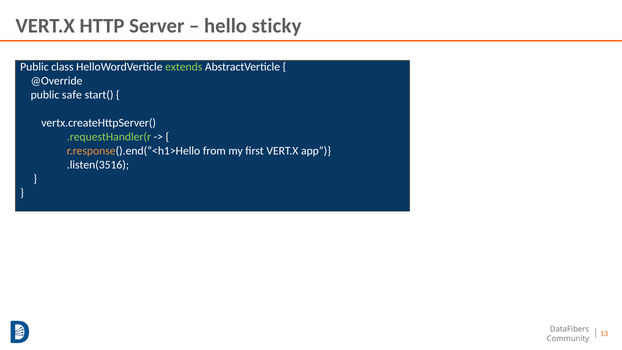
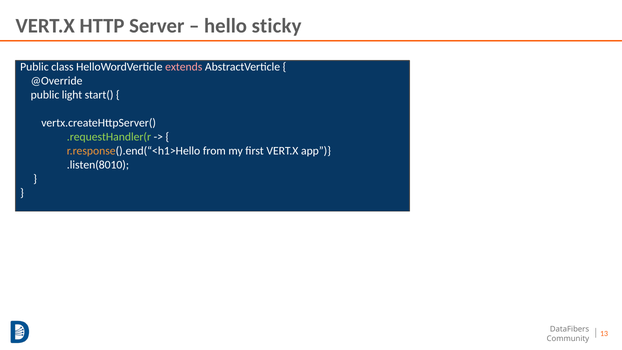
extends colour: light green -> pink (184, 67)
safe: safe -> light (72, 95)
.listen(3516: .listen(3516 -> .listen(8010 (98, 165)
